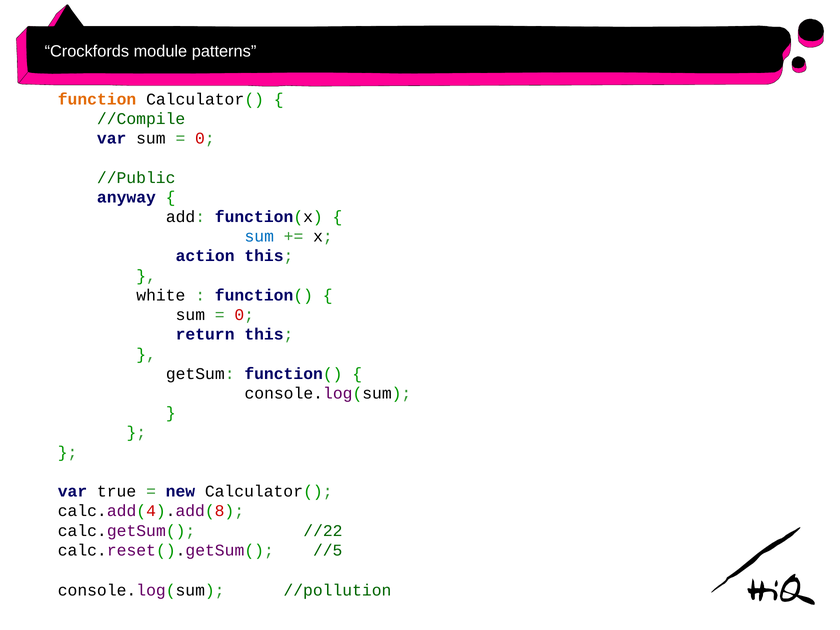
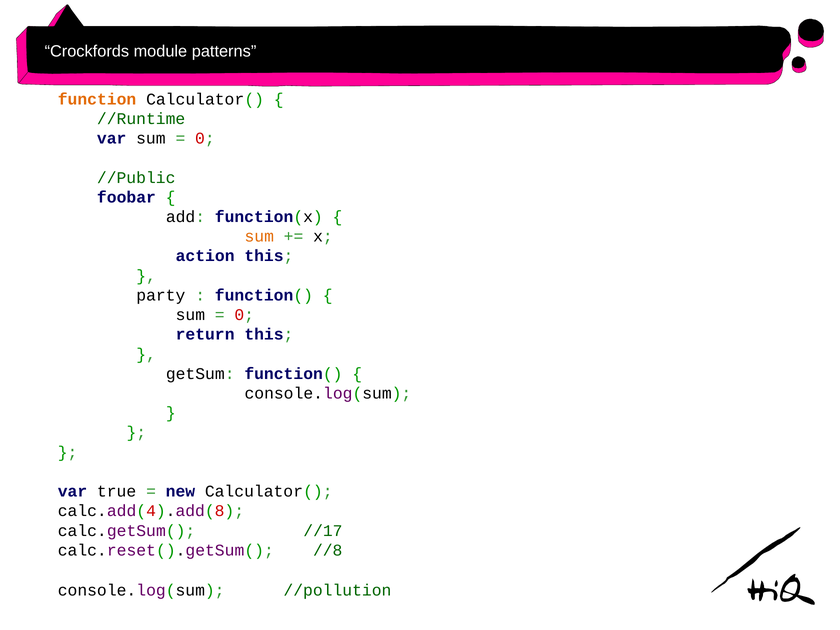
//Compile: //Compile -> //Runtime (141, 119)
anyway: anyway -> foobar (126, 197)
sum colour: blue -> orange (259, 236)
white: white -> party (161, 295)
//22: //22 -> //17 (323, 531)
//5: //5 -> //8 (328, 550)
